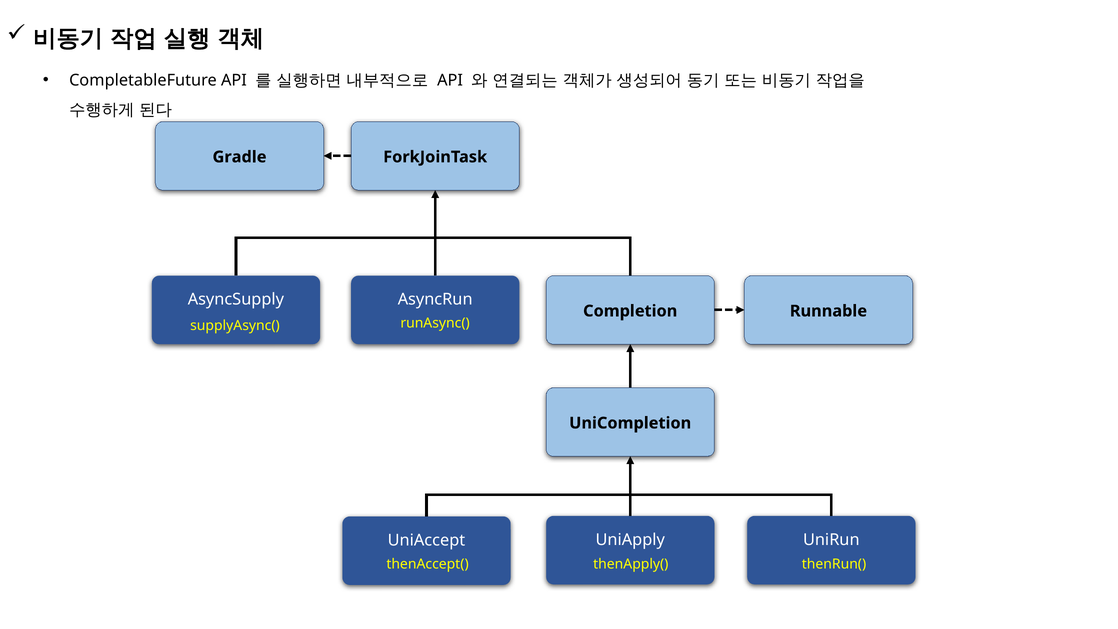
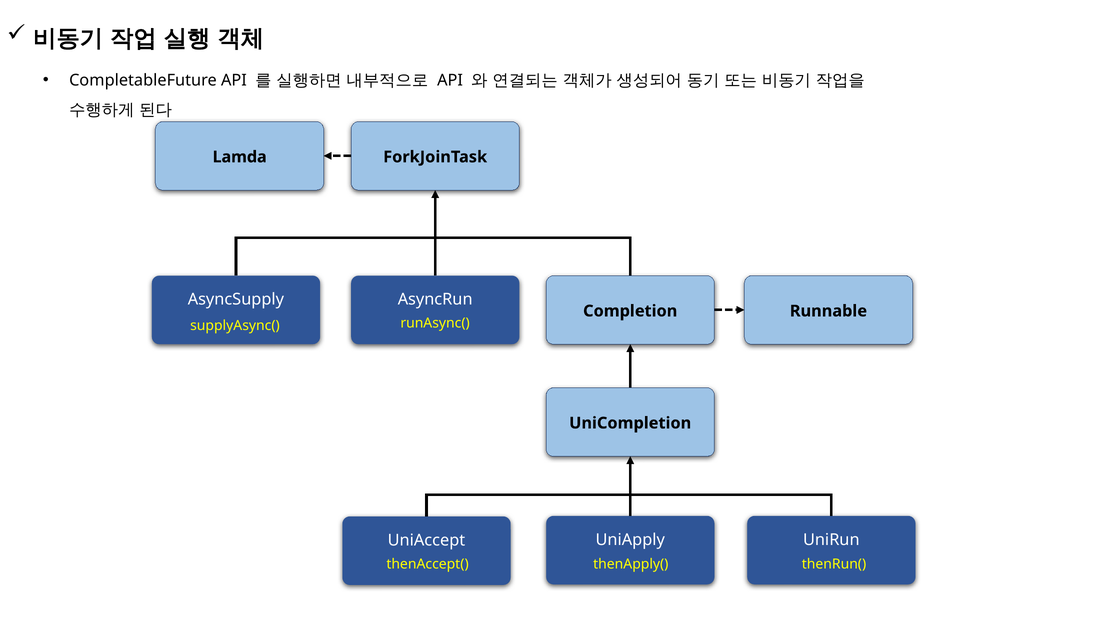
Gradle: Gradle -> Lamda (240, 157)
